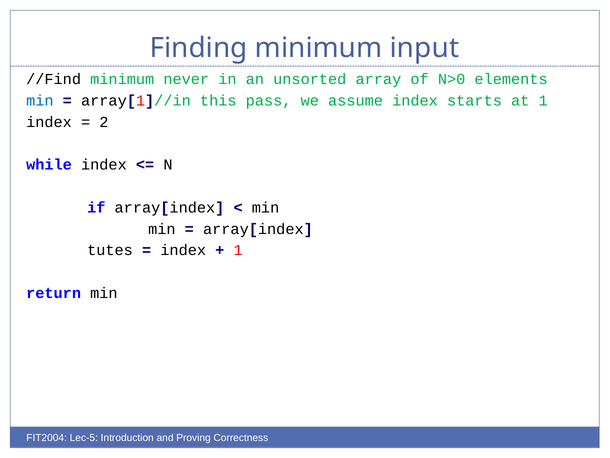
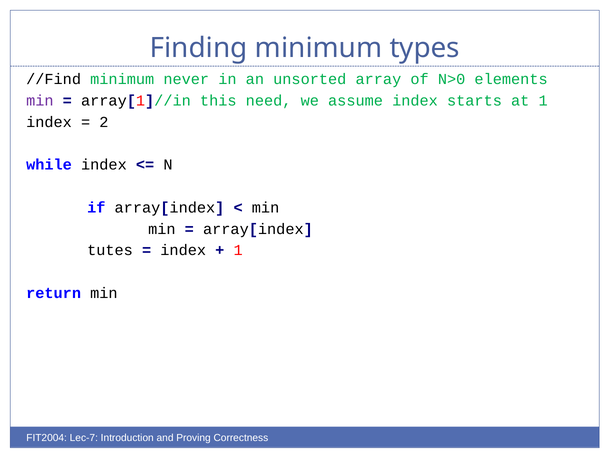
input: input -> types (425, 48)
min colour: blue -> purple (40, 101)
pass: pass -> need (269, 101)
Lec-5: Lec-5 -> Lec-7 (84, 437)
